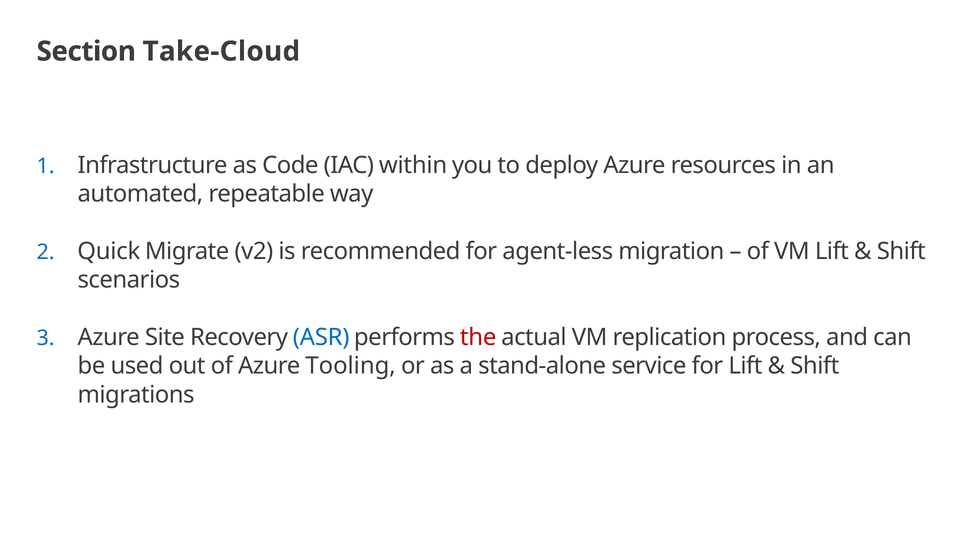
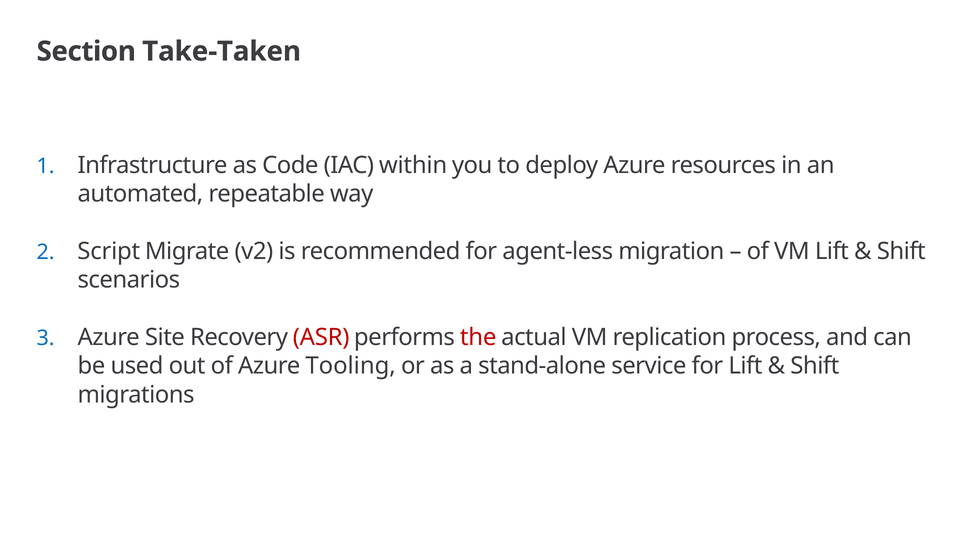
Take-Cloud: Take-Cloud -> Take-Taken (222, 51)
Quick: Quick -> Script (109, 251)
ASR colour: blue -> red (321, 337)
